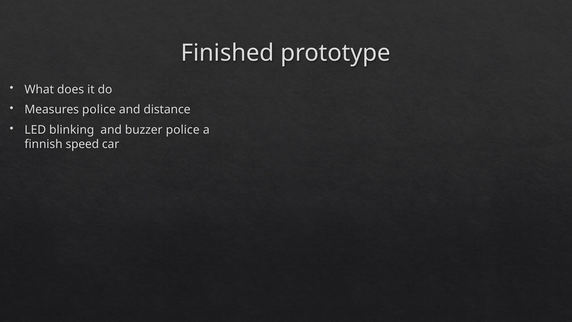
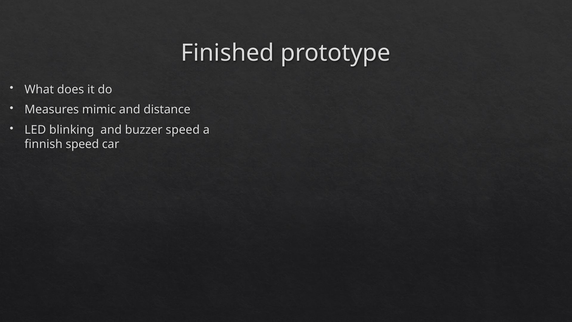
Measures police: police -> mimic (99, 110)
buzzer police: police -> speed (183, 130)
